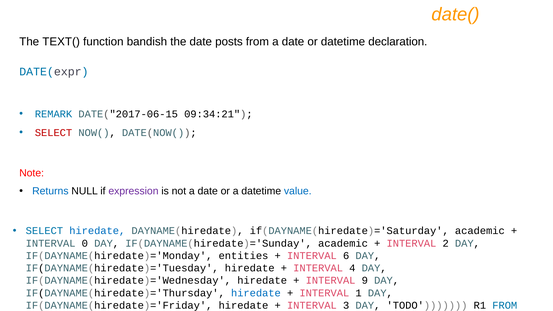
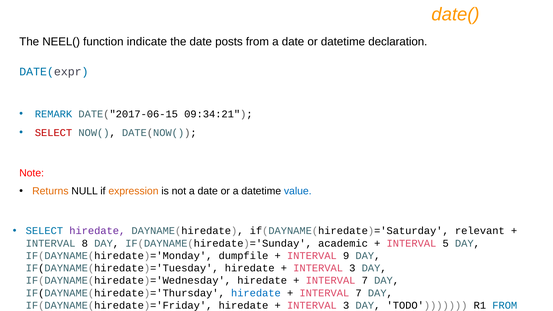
TEXT(: TEXT( -> NEEL( (61, 42)
bandish: bandish -> indicate (147, 42)
Returns colour: blue -> orange (50, 191)
expression colour: purple -> orange (133, 191)
hiredate colour: blue -> purple (97, 231)
if(DAYNAME(hiredate)='Saturday academic: academic -> relevant (480, 231)
0: 0 -> 8 (85, 243)
2: 2 -> 5 (446, 243)
entities: entities -> dumpfile (243, 256)
6: 6 -> 9 (346, 256)
4: 4 -> 3 (352, 268)
9: 9 -> 7 (365, 281)
1: 1 -> 7 (359, 293)
